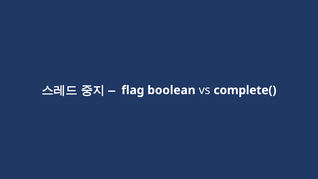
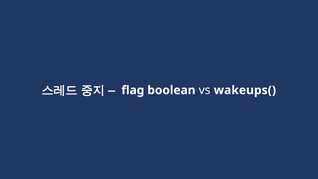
complete(: complete( -> wakeups( (245, 90)
